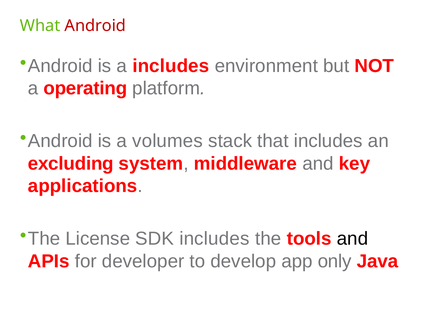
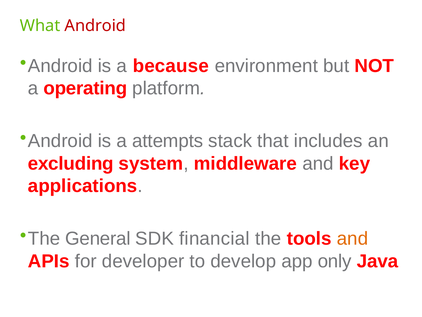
a includes: includes -> because (171, 66)
volumes: volumes -> attempts (168, 141)
License: License -> General (98, 238)
SDK includes: includes -> financial (214, 238)
and colour: black -> orange (352, 238)
